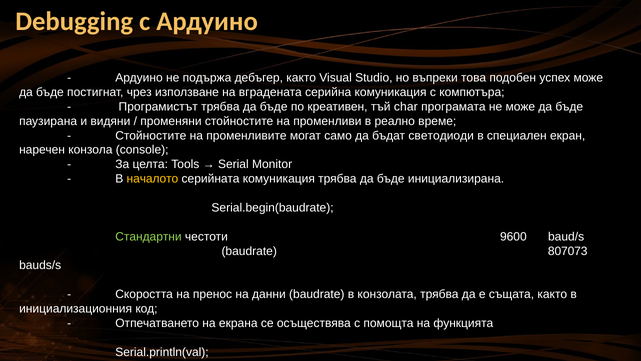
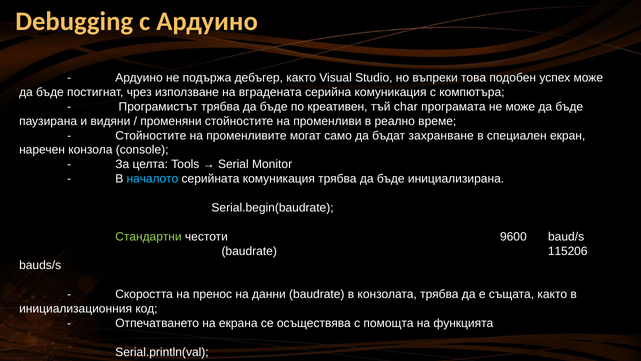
светодиоди: светодиоди -> захранване (441, 135)
началото colour: yellow -> light blue (152, 179)
807073: 807073 -> 115206 (568, 251)
